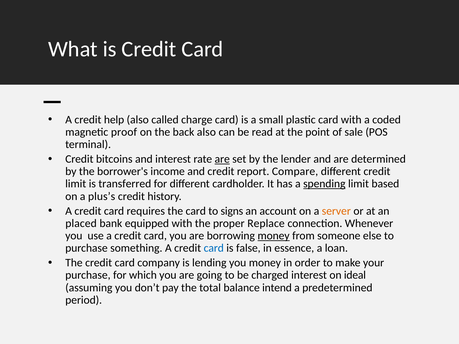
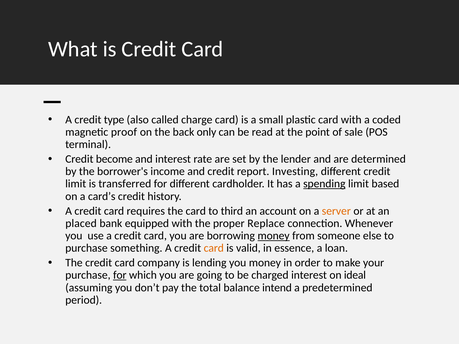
help: help -> type (114, 120)
back also: also -> only (207, 132)
bitcoins: bitcoins -> become (114, 159)
are underline: present -> none (222, 159)
Compare: Compare -> Investing (295, 172)
plus’s: plus’s -> card’s (102, 196)
signs: signs -> third (232, 211)
card colour: blue -> orange (214, 248)
false: false -> valid (248, 248)
for underline: none -> present (120, 275)
